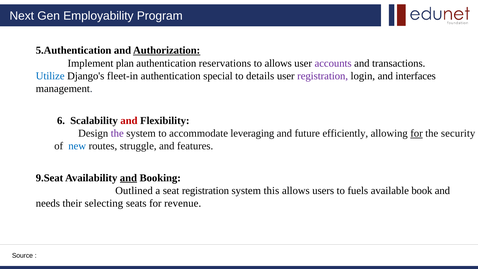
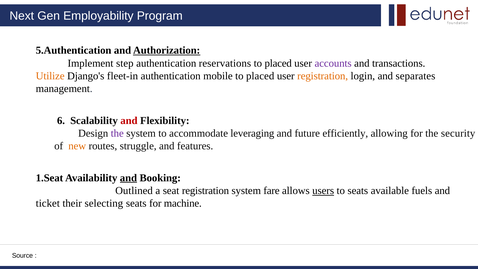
plan: plan -> step (125, 63)
allows: allows -> placed (278, 63)
Utilize colour: blue -> orange (50, 76)
special: special -> mobile (218, 76)
details: details -> placed (260, 76)
registration colour: purple -> orange (323, 76)
interfaces: interfaces -> separates (416, 76)
for underline: present -> none (417, 133)
new colour: blue -> orange (77, 146)
9.Seat: 9.Seat -> 1.Seat (50, 178)
this: this -> fare (272, 191)
users underline: none -> present (323, 191)
to fuels: fuels -> seats (358, 191)
book: book -> fuels (422, 191)
needs: needs -> ticket (48, 203)
revenue: revenue -> machine (183, 203)
